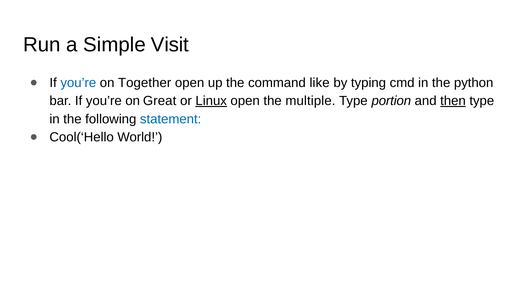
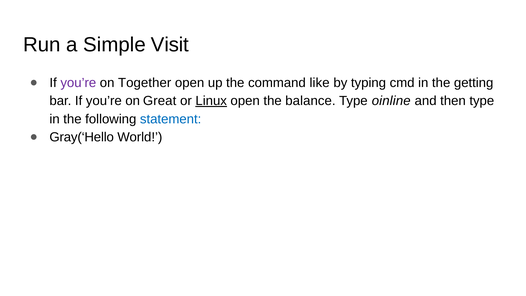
you’re colour: blue -> purple (78, 83)
python: python -> getting (474, 83)
multiple: multiple -> balance (310, 101)
portion: portion -> oinline (391, 101)
then underline: present -> none (453, 101)
Cool(‘Hello: Cool(‘Hello -> Gray(‘Hello (82, 137)
